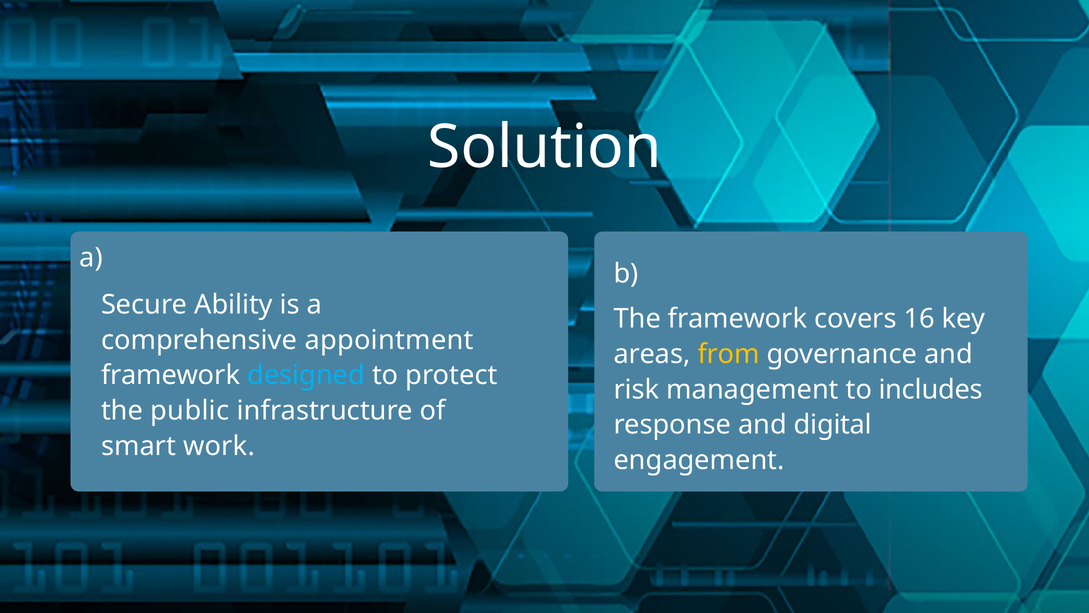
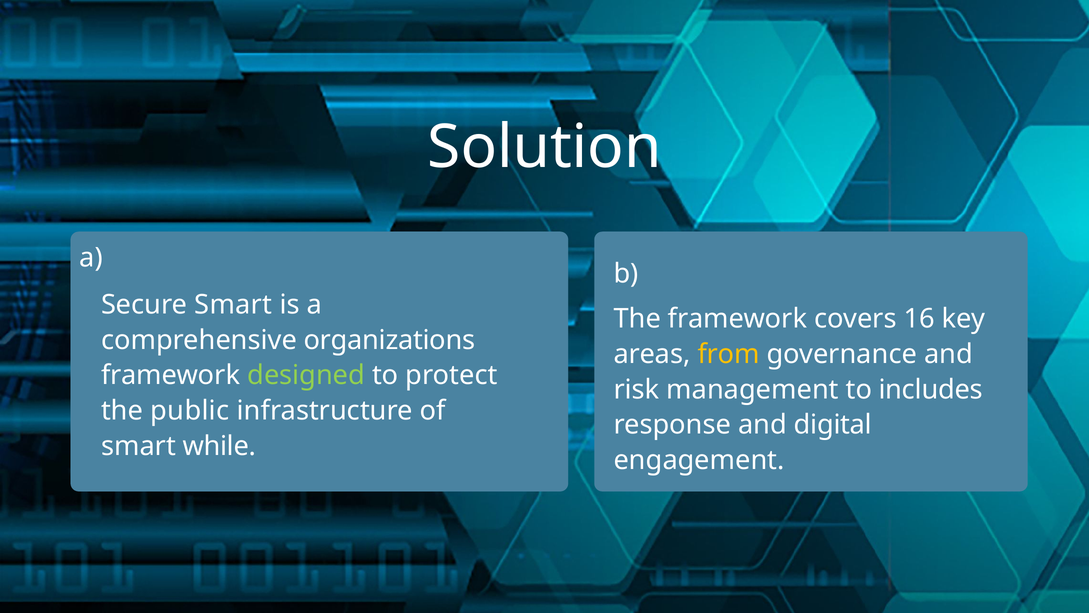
Secure Ability: Ability -> Smart (233, 304)
appointment: appointment -> organizations (389, 340)
designed colour: light blue -> light green (306, 375)
work: work -> while (219, 446)
